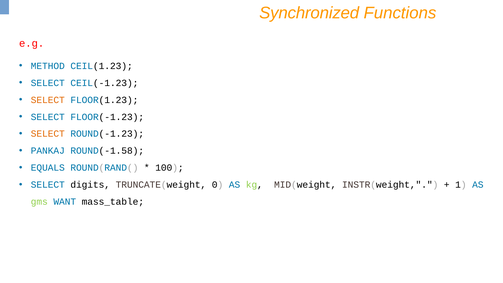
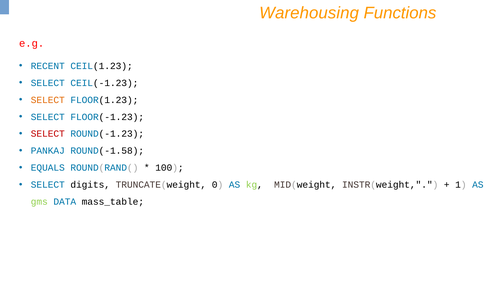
Synchronized: Synchronized -> Warehousing (309, 13)
METHOD: METHOD -> RECENT (48, 66)
SELECT colour: orange -> red (48, 134)
WANT: WANT -> DATA (65, 202)
